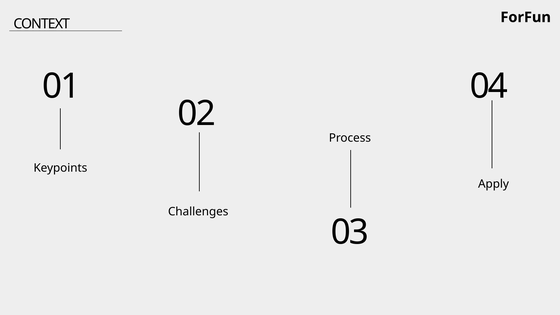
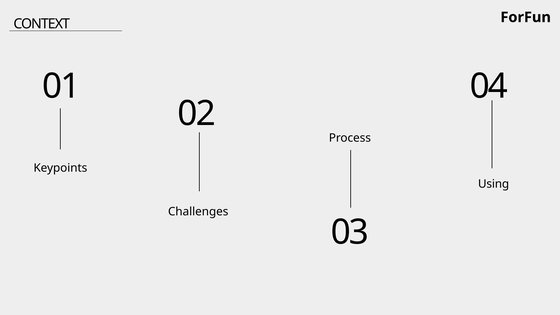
Apply: Apply -> Using (494, 184)
